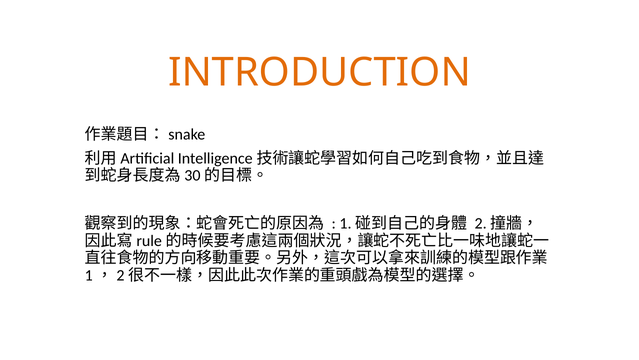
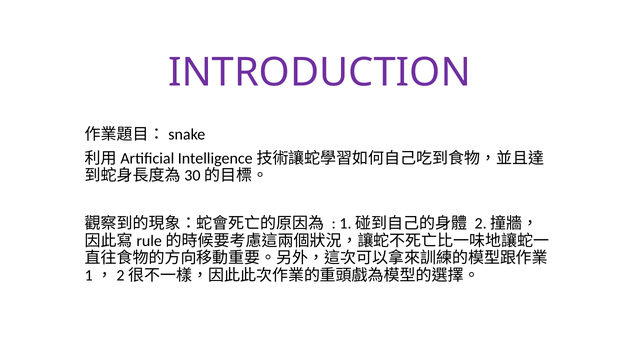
INTRODUCTION colour: orange -> purple (319, 73)
